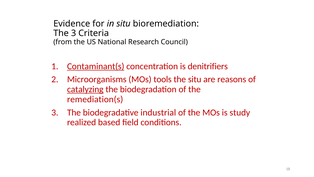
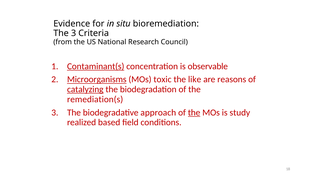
denitrifiers: denitrifiers -> observable (208, 66)
Microorganisms underline: none -> present (97, 79)
tools: tools -> toxic (163, 79)
the situ: situ -> like (195, 79)
industrial: industrial -> approach (158, 112)
the underline: none -> present (194, 112)
